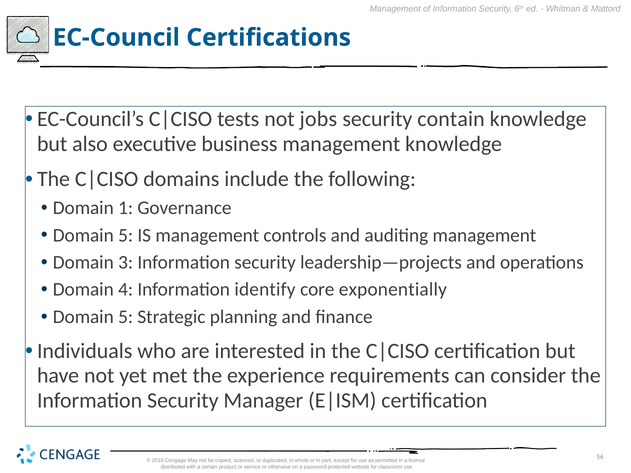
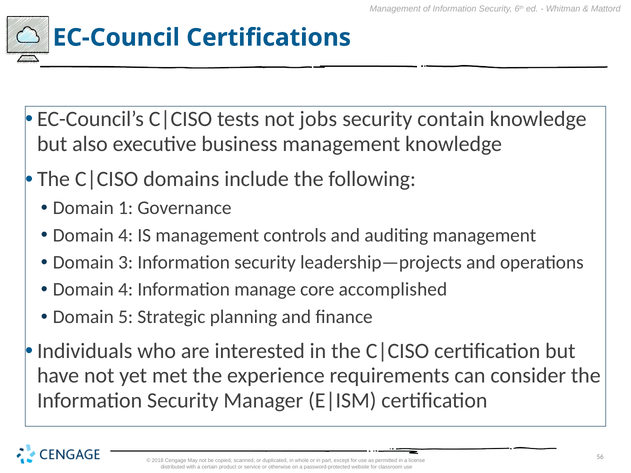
5: 5 -> 4 (126, 235)
identify: identify -> manage (265, 290)
exponentially: exponentially -> accomplished (393, 290)
